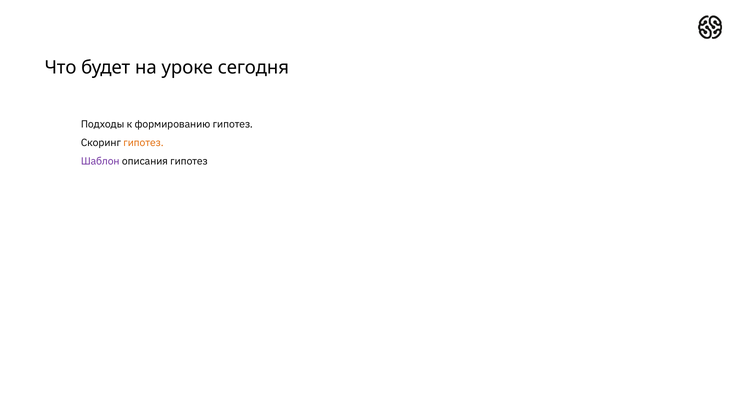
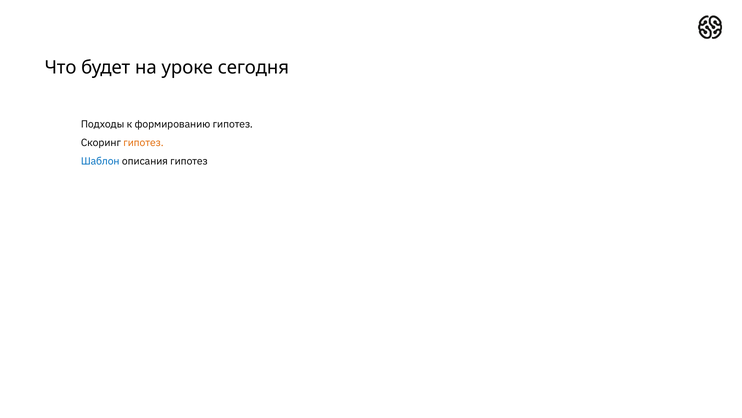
Шаблон colour: purple -> blue (100, 161)
